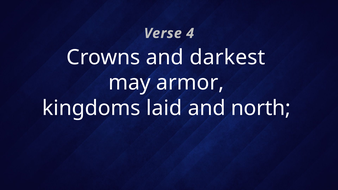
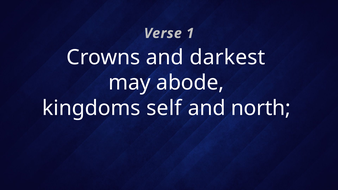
4: 4 -> 1 (190, 33)
armor: armor -> abode (190, 83)
laid: laid -> self (164, 108)
